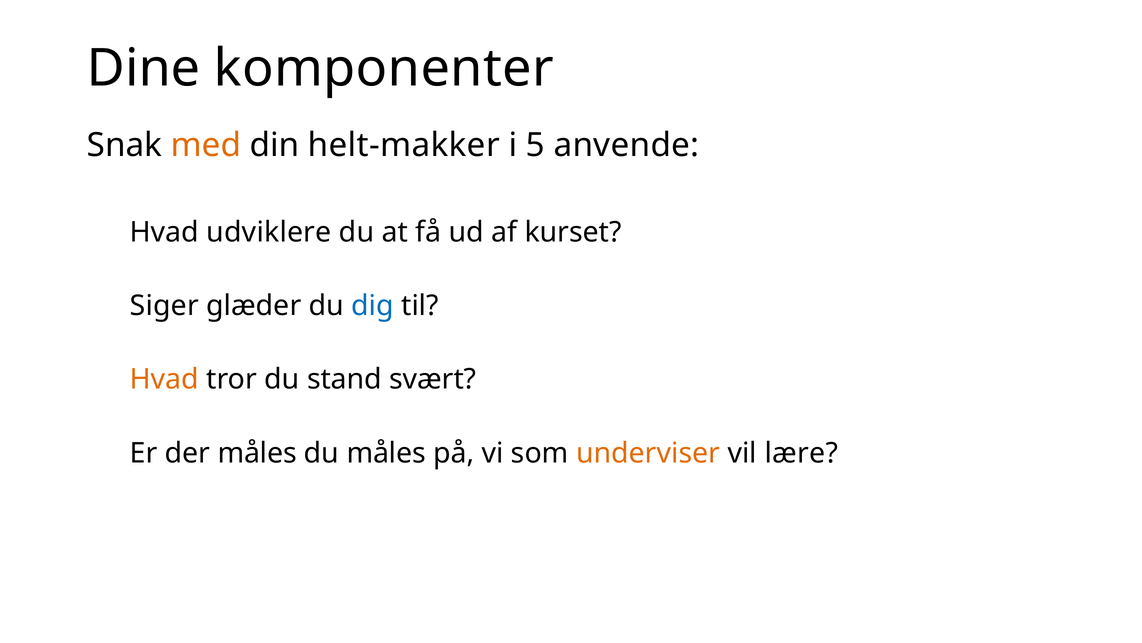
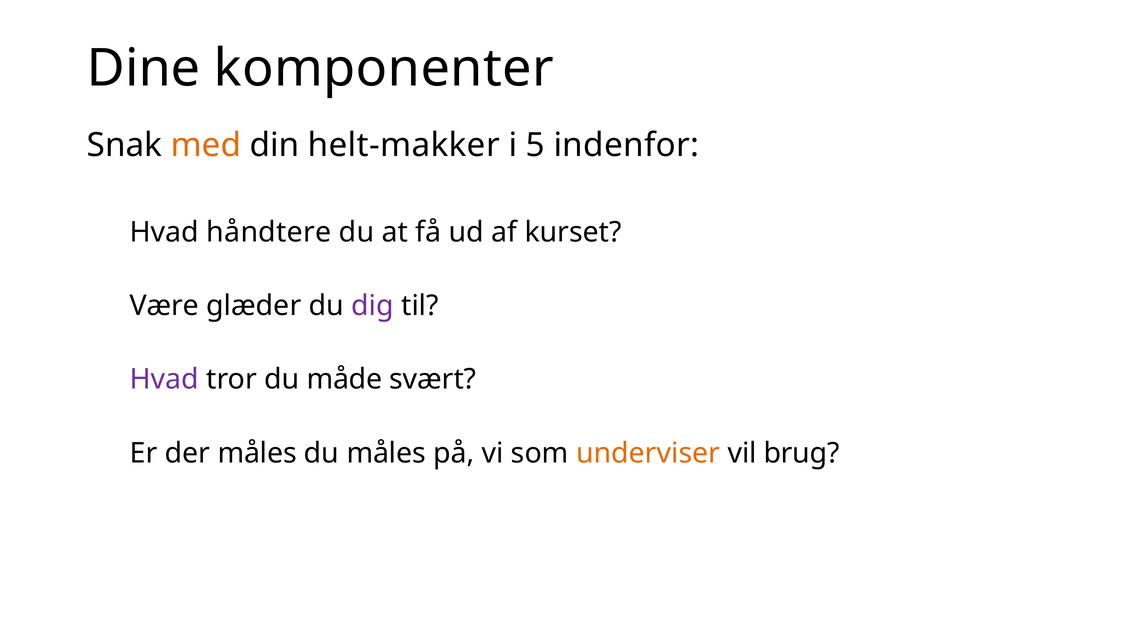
anvende: anvende -> indenfor (626, 145)
udviklere: udviklere -> håndtere (269, 232)
Siger: Siger -> Være (164, 306)
dig colour: blue -> purple (373, 306)
Hvad colour: orange -> purple (164, 379)
stand: stand -> måde (344, 379)
lære: lære -> brug (802, 453)
